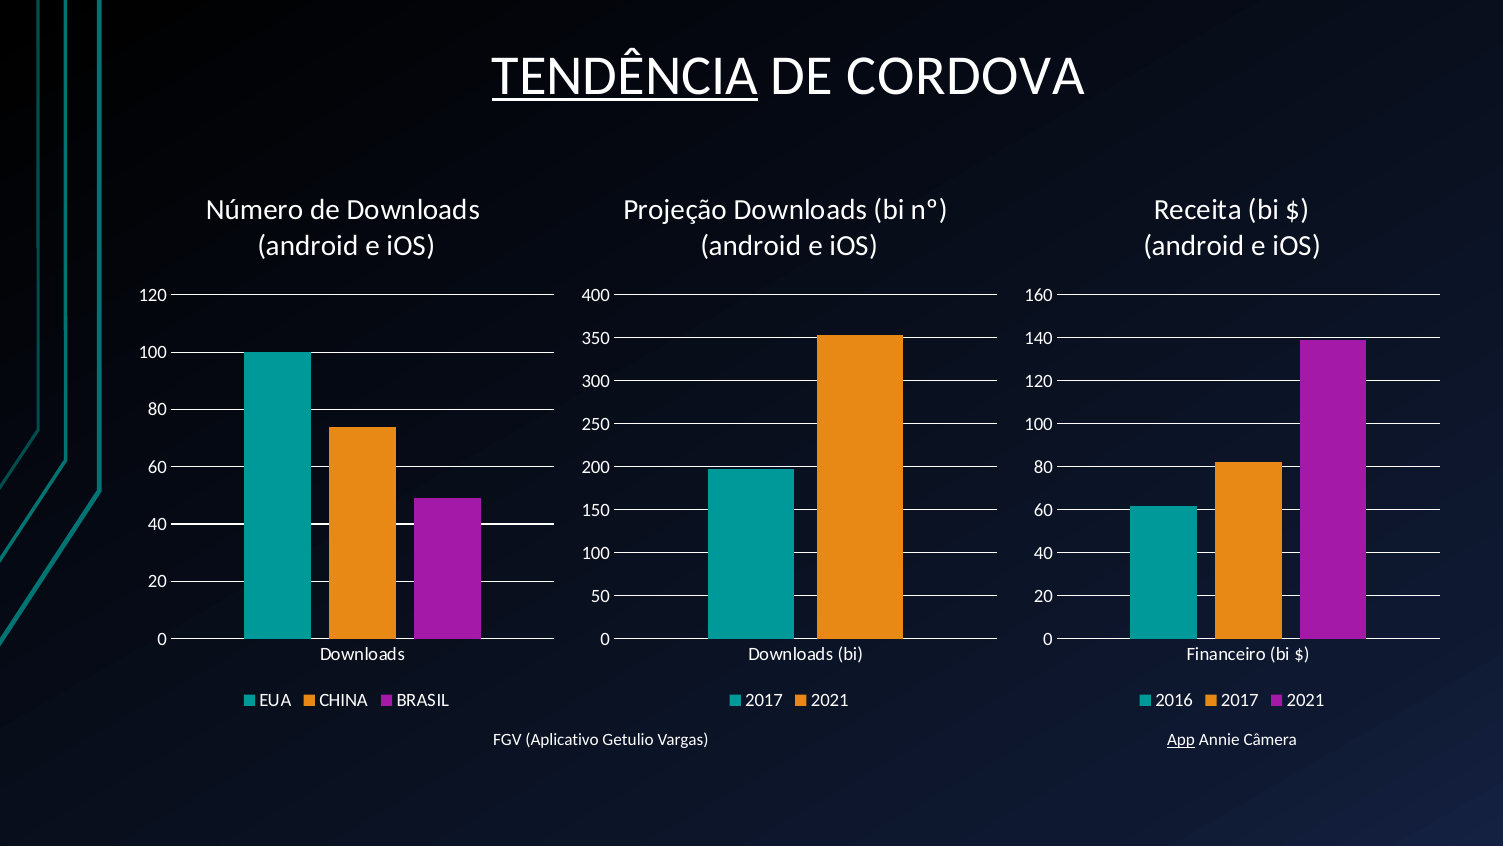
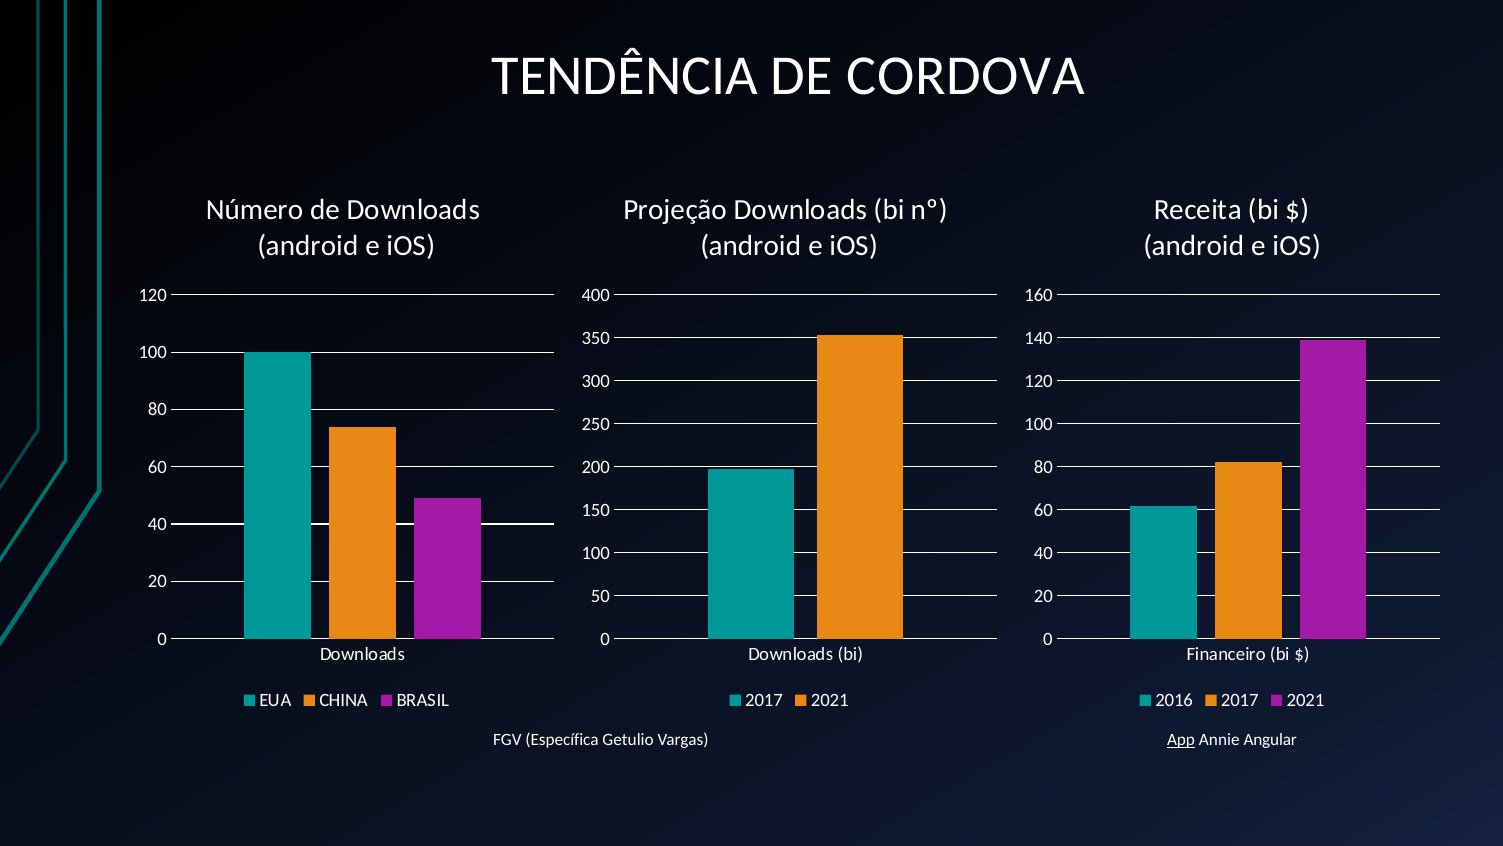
TENDÊNCIA underline: present -> none (625, 75)
Aplicativo: Aplicativo -> Específica (562, 740)
Câmera: Câmera -> Angular (1270, 740)
